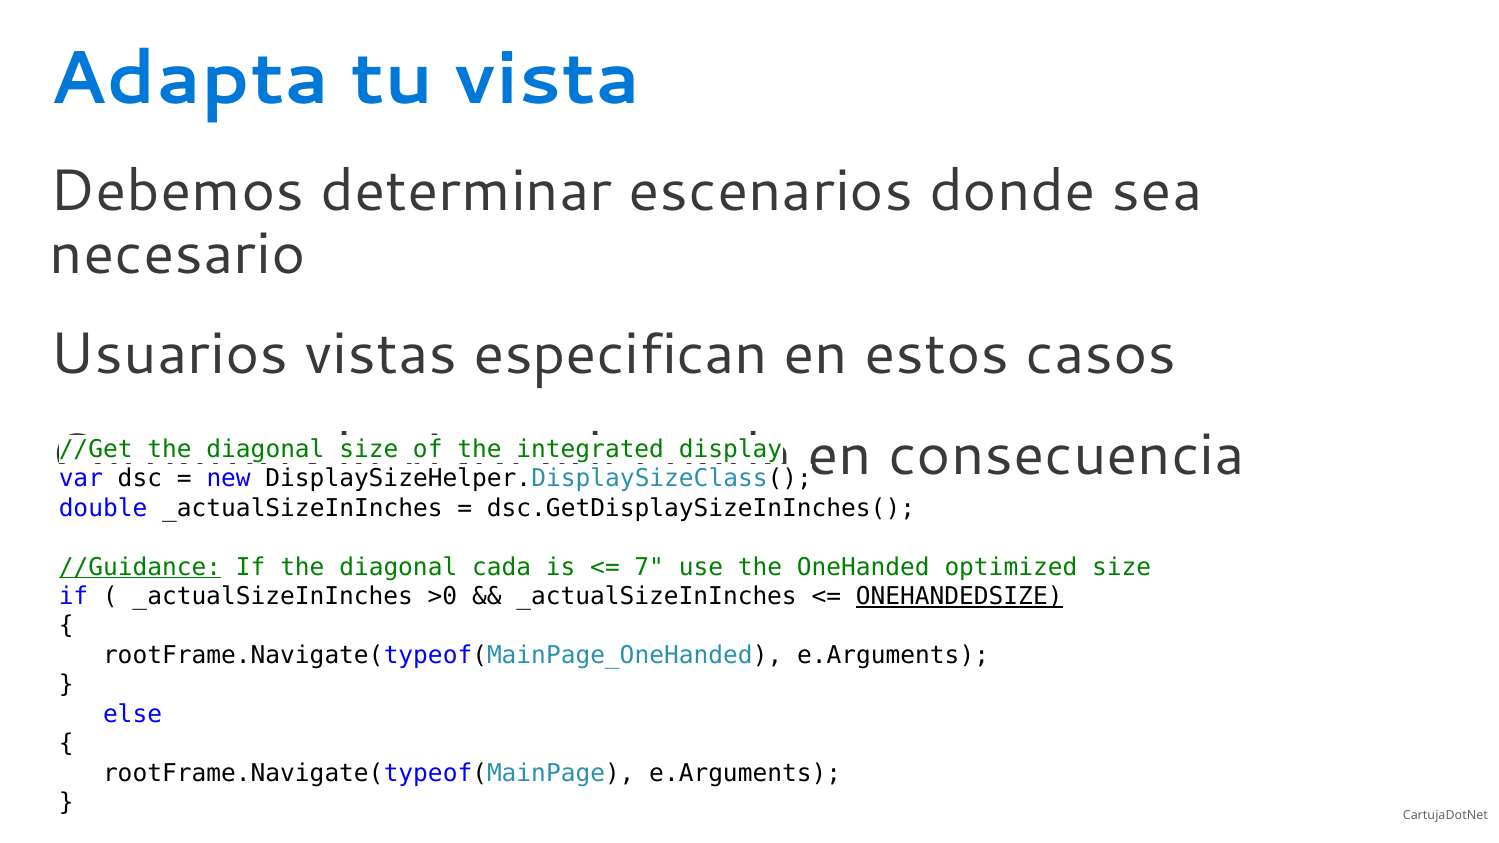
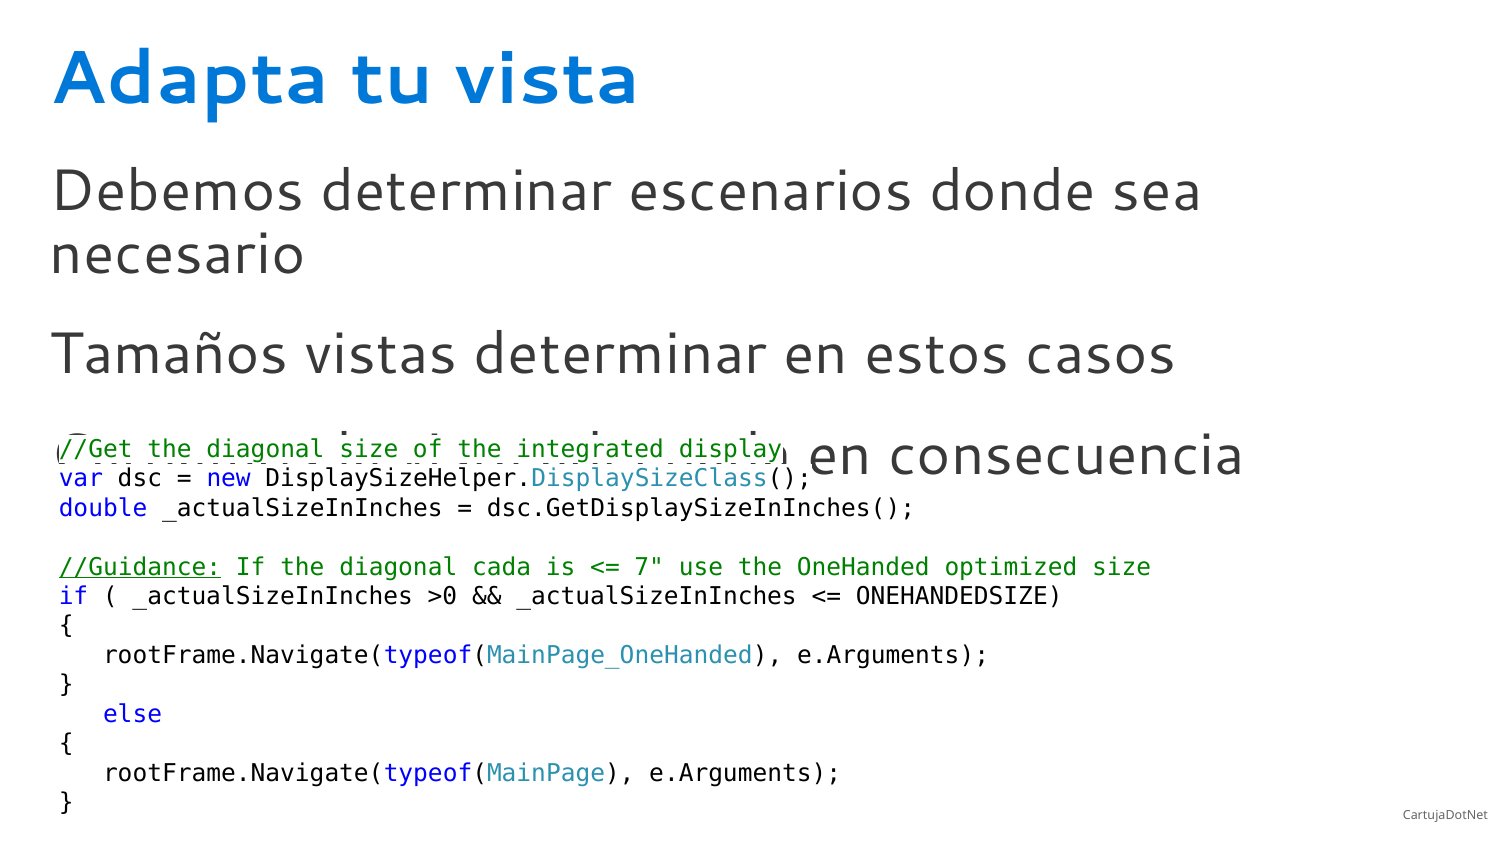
Usuarios: Usuarios -> Tamaños (169, 354)
vistas especifican: especifican -> determinar (620, 354)
ONEHANDEDSIZE underline: present -> none (959, 597)
